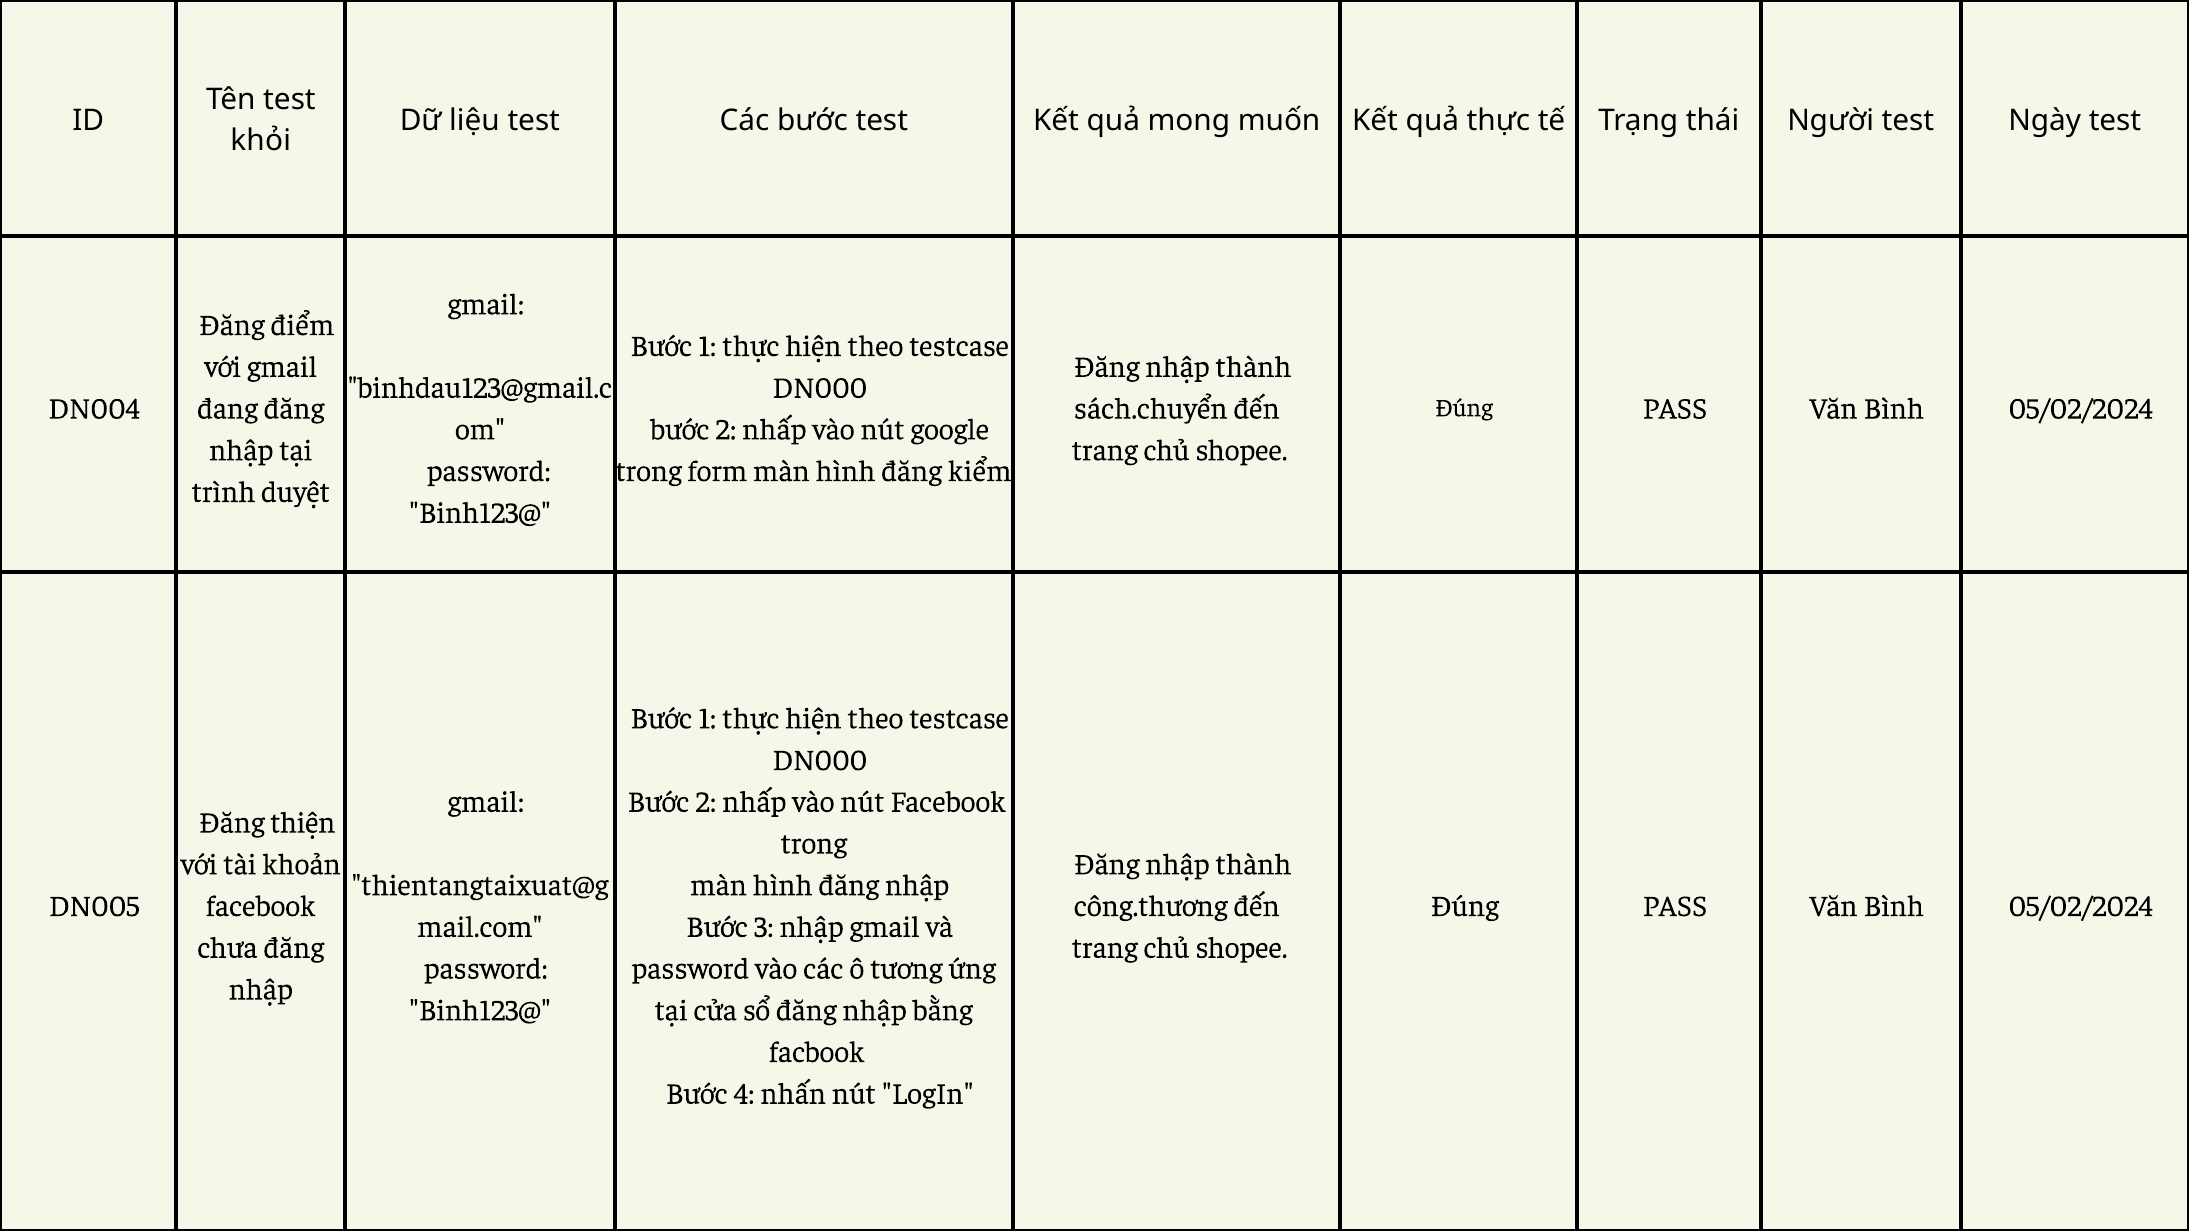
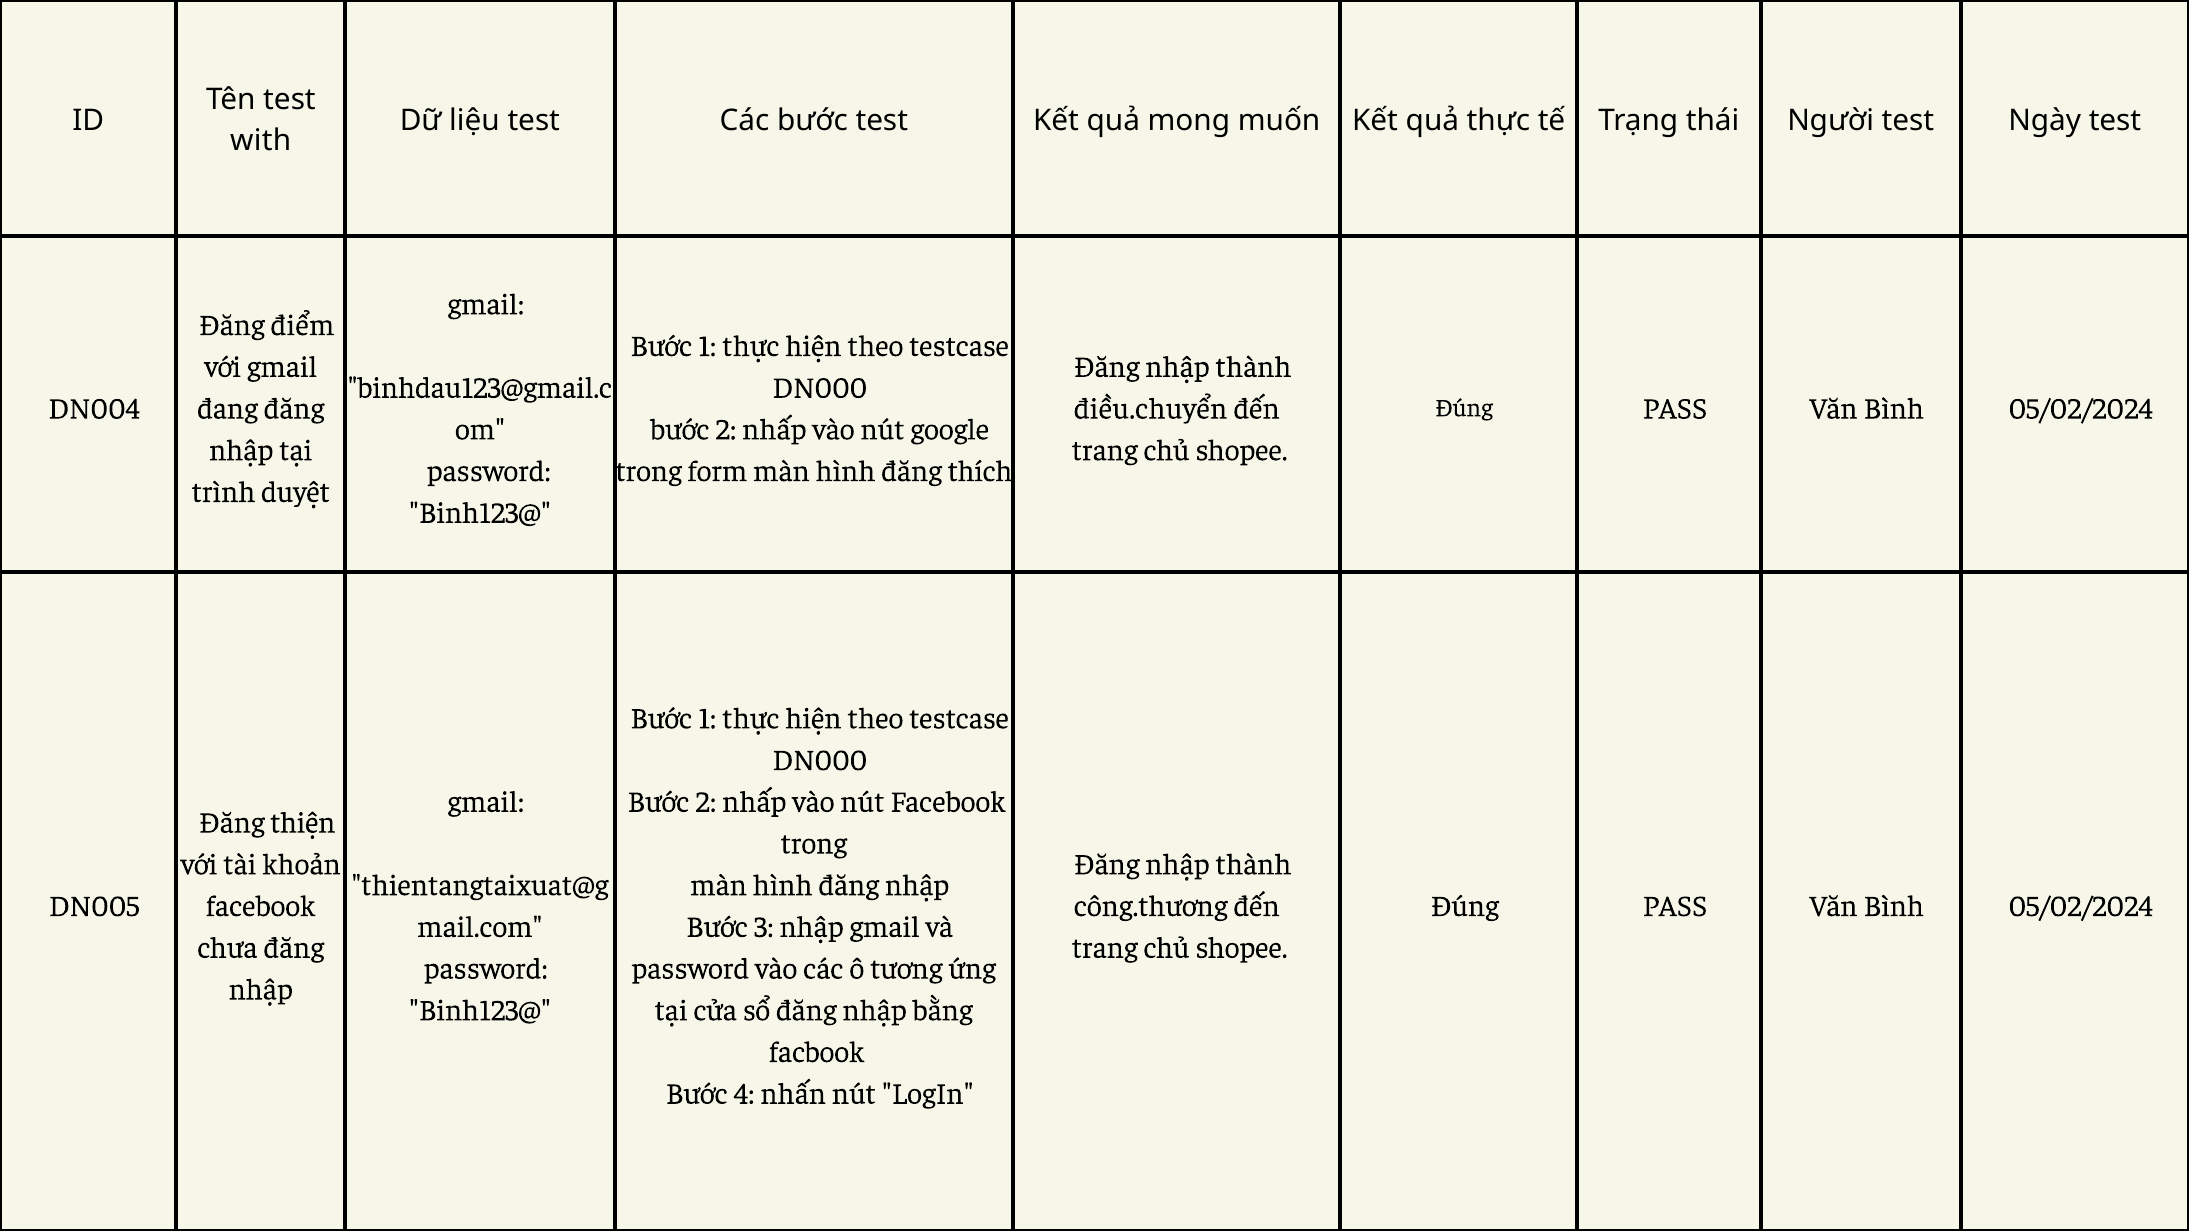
khỏi: khỏi -> with (261, 141)
sách.chuyển: sách.chuyển -> điều.chuyển (1151, 409)
kiểm: kiểm -> thích (980, 471)
